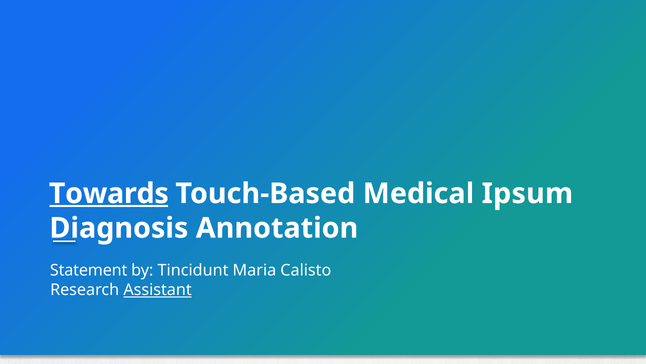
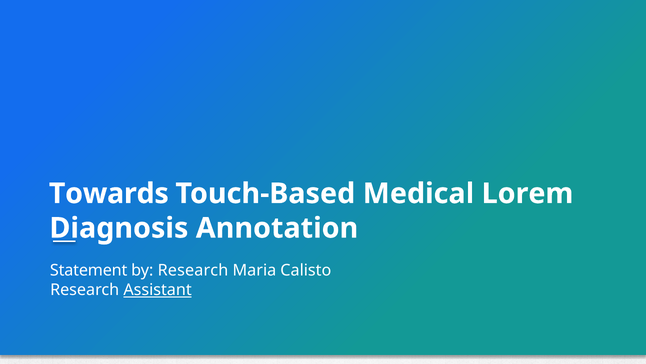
Towards underline: present -> none (109, 193)
Ipsum: Ipsum -> Lorem (528, 193)
by Tincidunt: Tincidunt -> Research (193, 270)
